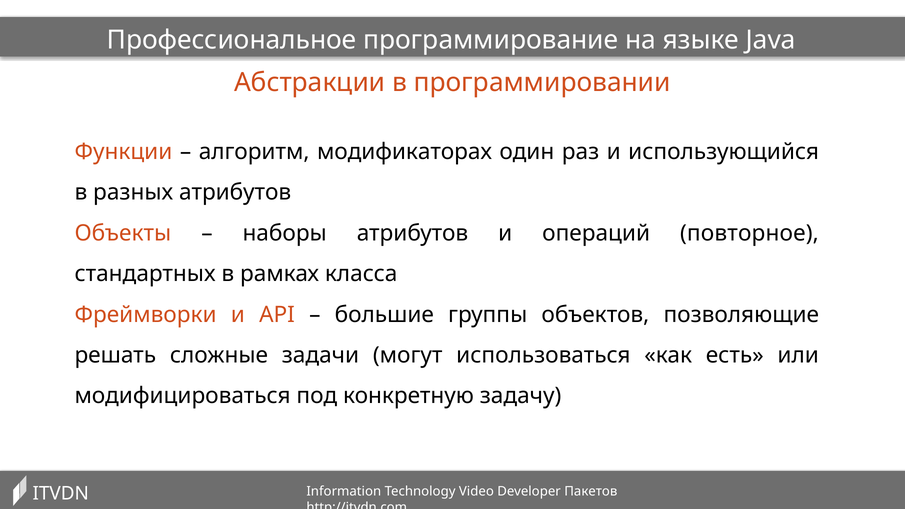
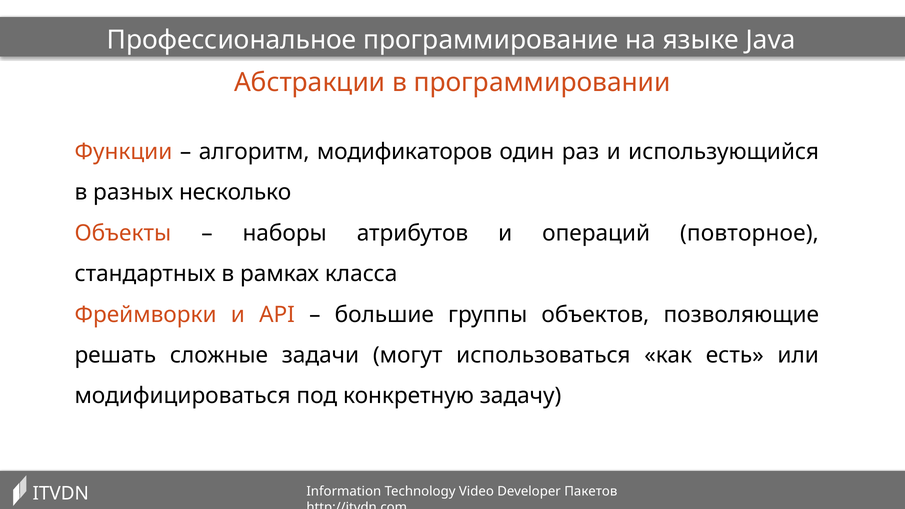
модификаторах: модификаторах -> модификаторов (405, 152)
разных атрибутов: атрибутов -> несколько (235, 192)
